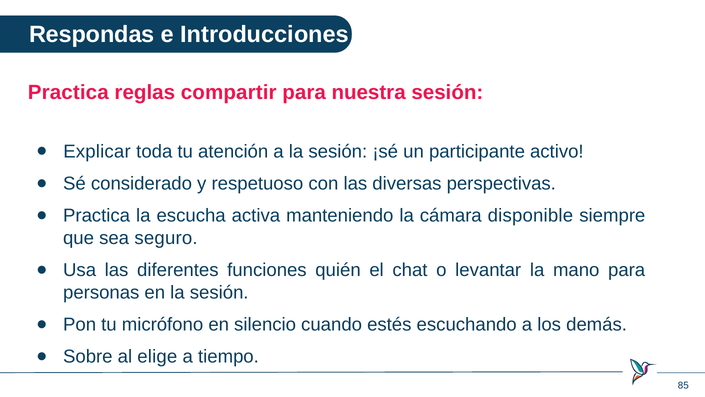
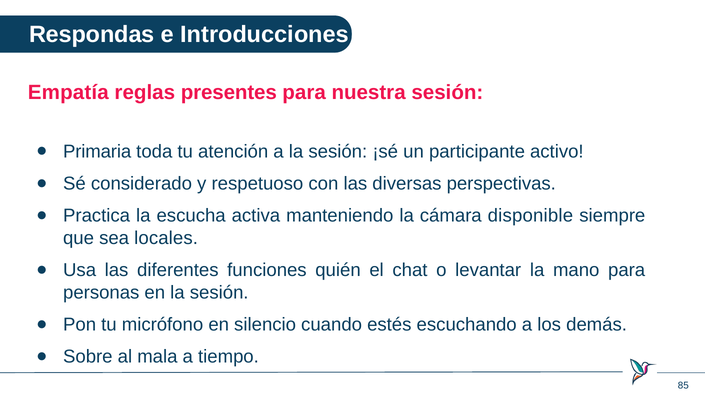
Practica: Practica -> Empatía (68, 92)
compartir: compartir -> presentes (229, 92)
Explicar: Explicar -> Primaria (97, 151)
seguro: seguro -> locales (166, 238)
elige: elige -> mala (157, 356)
